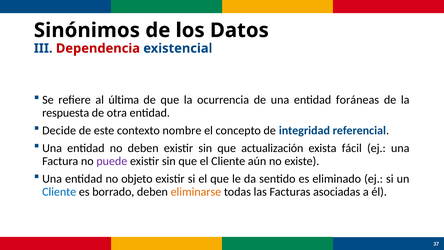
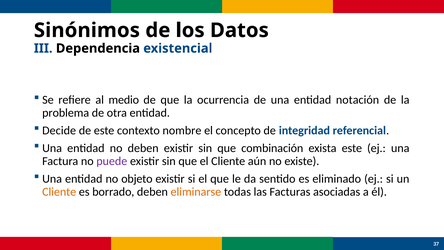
Dependencia colour: red -> black (98, 48)
última: última -> medio (124, 100)
foráneas: foráneas -> notación (358, 100)
respuesta: respuesta -> problema (66, 113)
actualización: actualización -> combinación (272, 148)
exista fácil: fácil -> este (352, 148)
Cliente colour: blue -> orange (59, 192)
